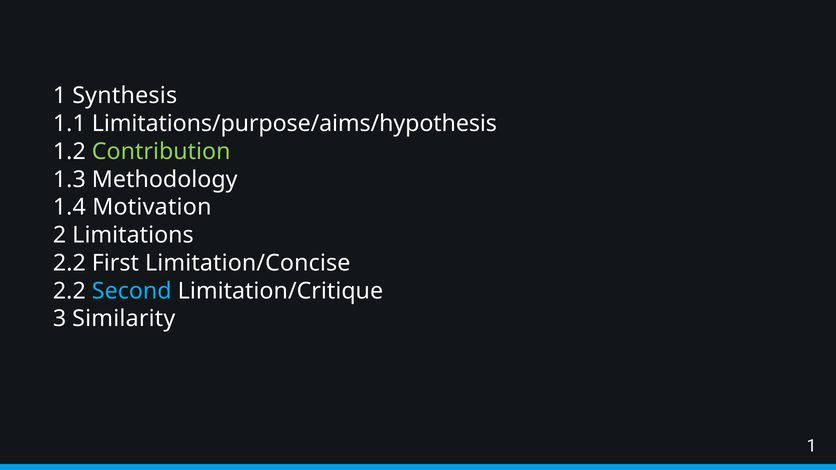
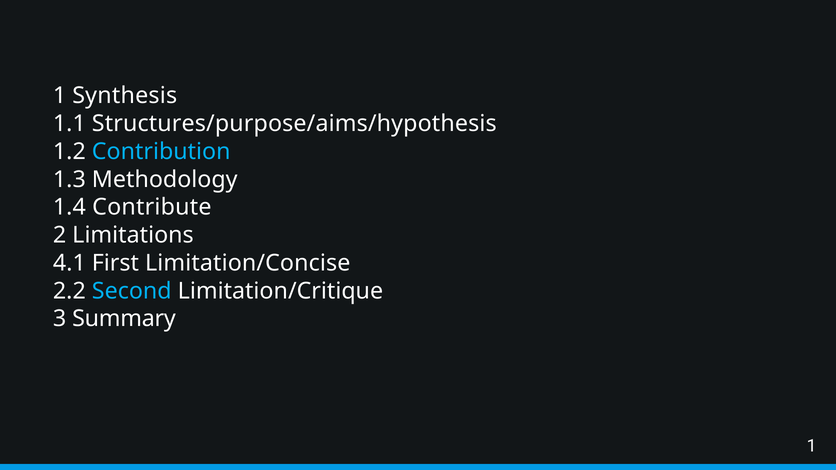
Limitations/purpose/aims/hypothesis: Limitations/purpose/aims/hypothesis -> Structures/purpose/aims/hypothesis (294, 124)
Contribution colour: light green -> light blue (161, 152)
Motivation: Motivation -> Contribute (152, 207)
2.2: 2.2 -> 4.1 (69, 263)
Similarity: Similarity -> Summary (124, 319)
